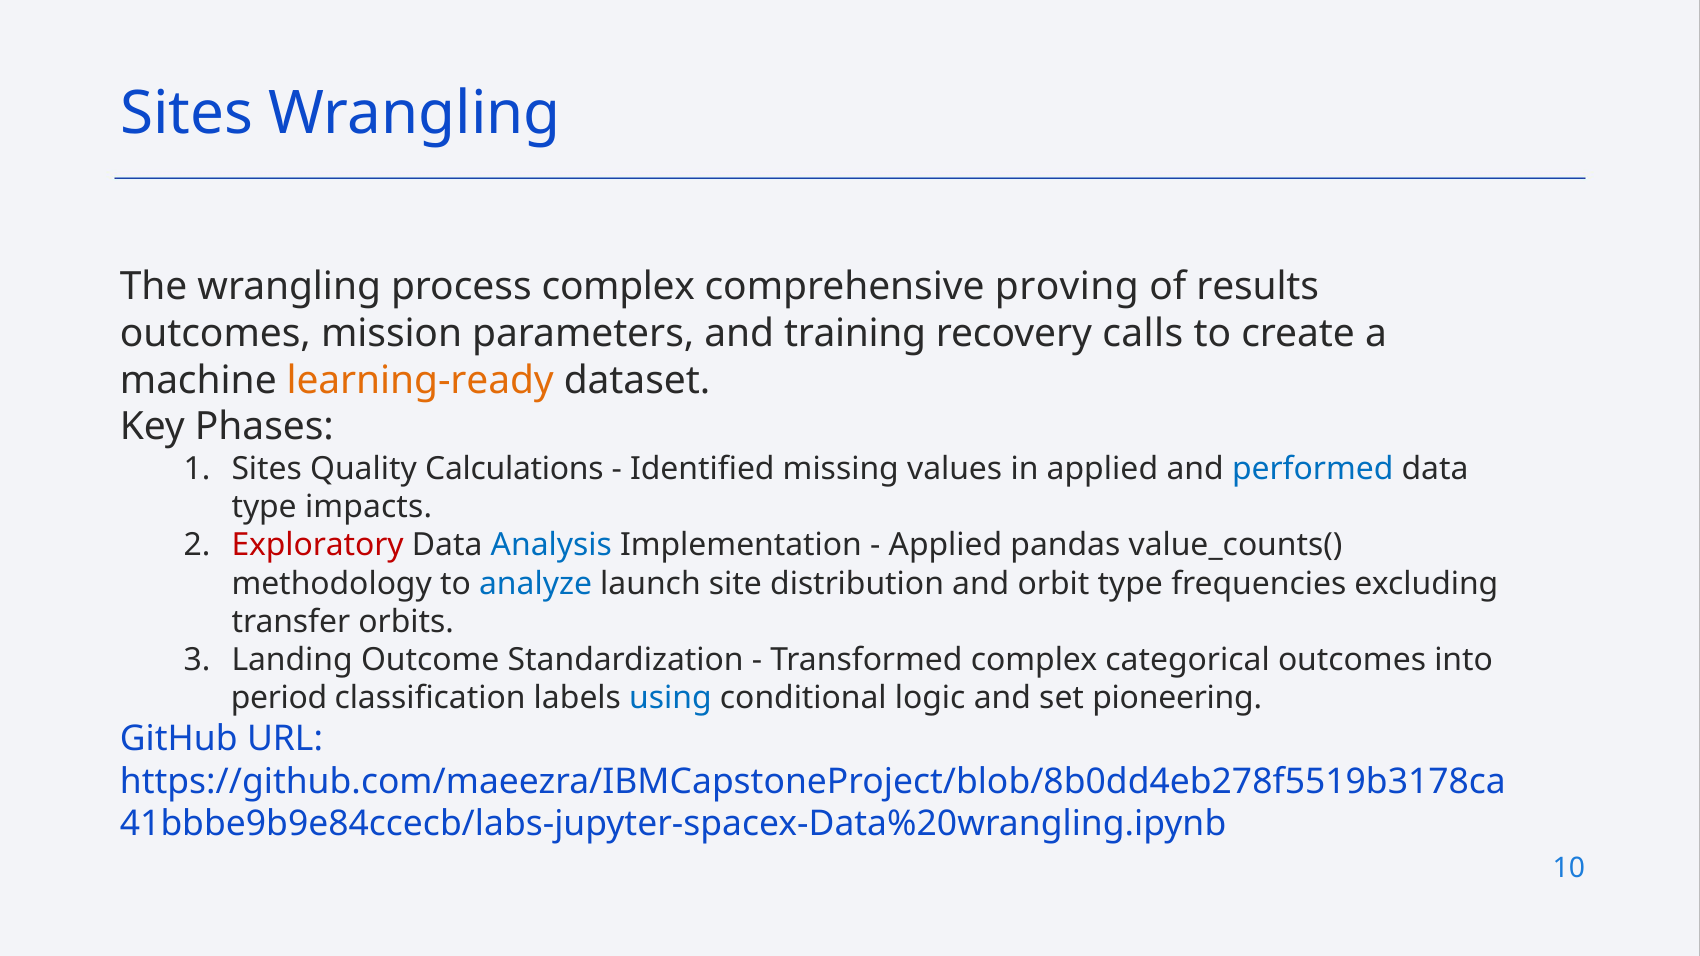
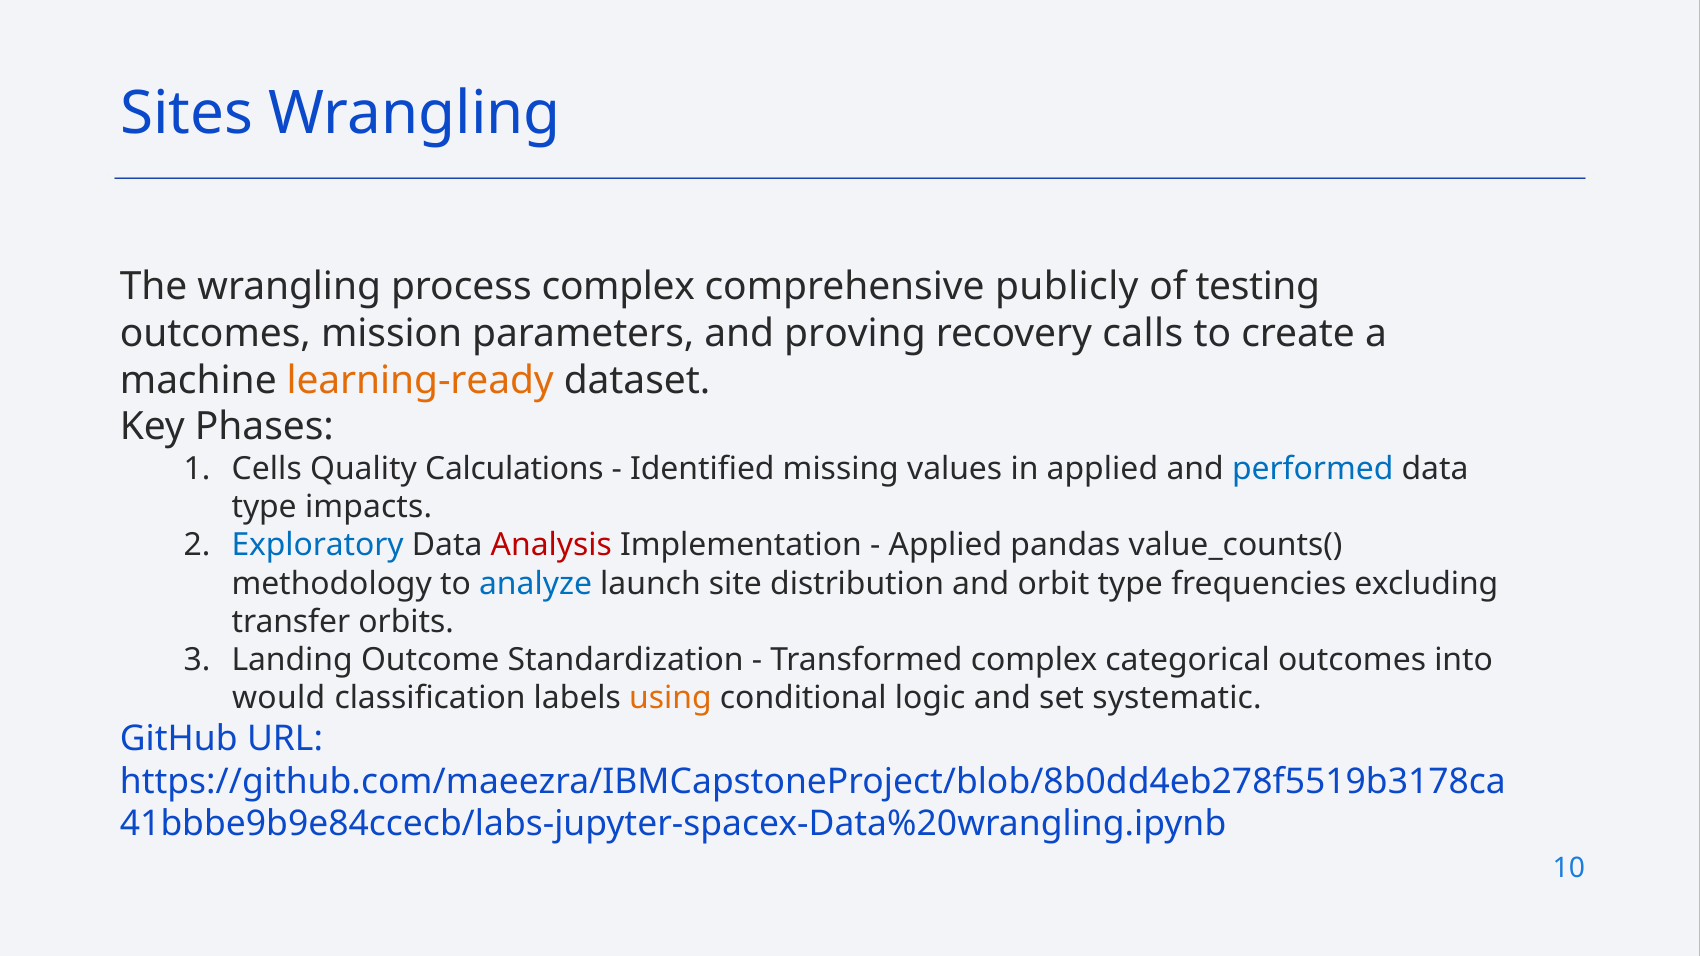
proving: proving -> publicly (1067, 287)
results: results -> testing (1258, 287)
training: training -> proving (855, 334)
Sites: Sites -> Cells (267, 469)
Exploratory colour: red -> blue (318, 546)
Analysis colour: blue -> red (551, 546)
period: period -> would (279, 699)
using colour: blue -> orange (670, 699)
pioneering: pioneering -> systematic (1177, 699)
